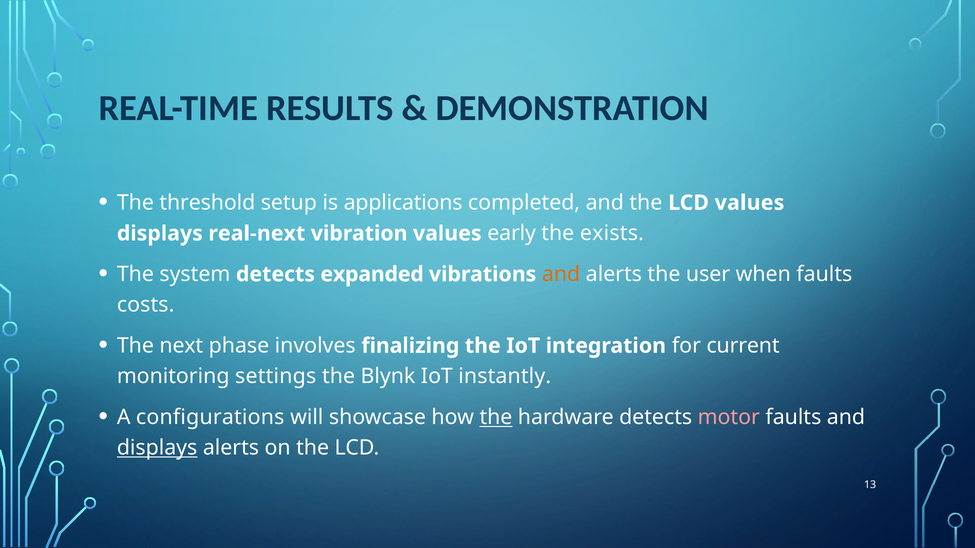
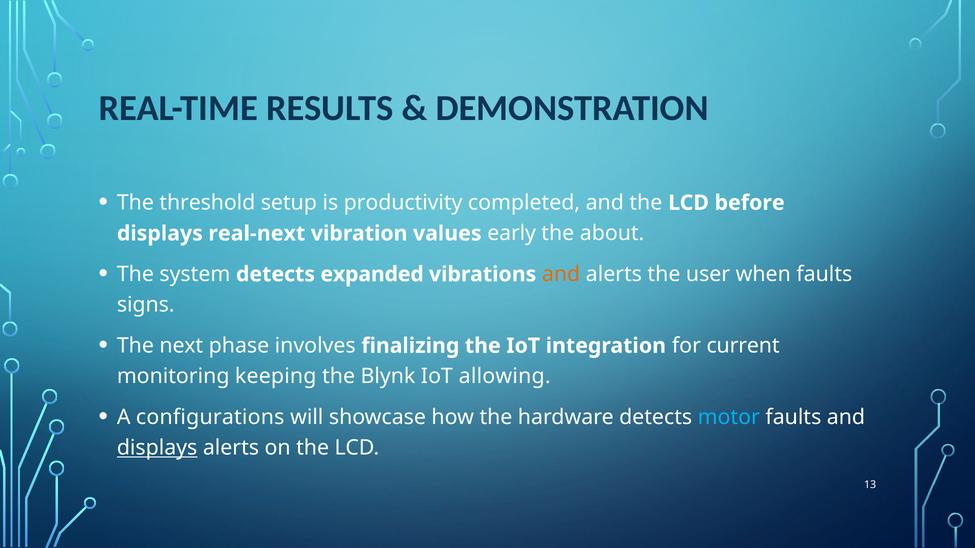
applications: applications -> productivity (403, 203)
LCD values: values -> before (750, 203)
exists: exists -> about (612, 234)
costs: costs -> signs (146, 305)
settings: settings -> keeping (276, 377)
instantly: instantly -> allowing (505, 377)
the underline: present -> none (496, 418)
motor colour: pink -> light blue (729, 418)
